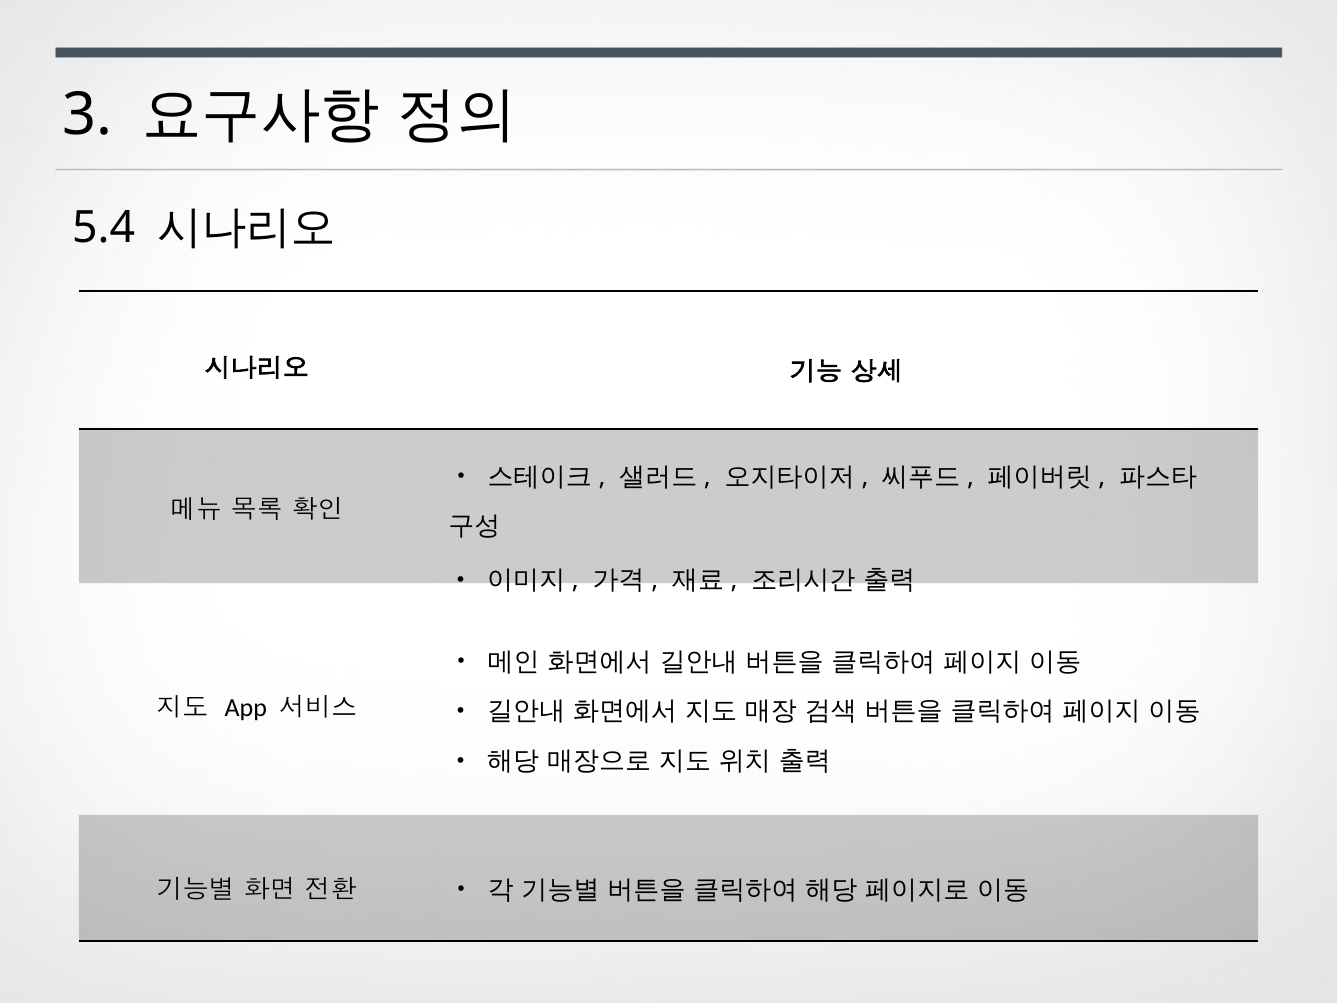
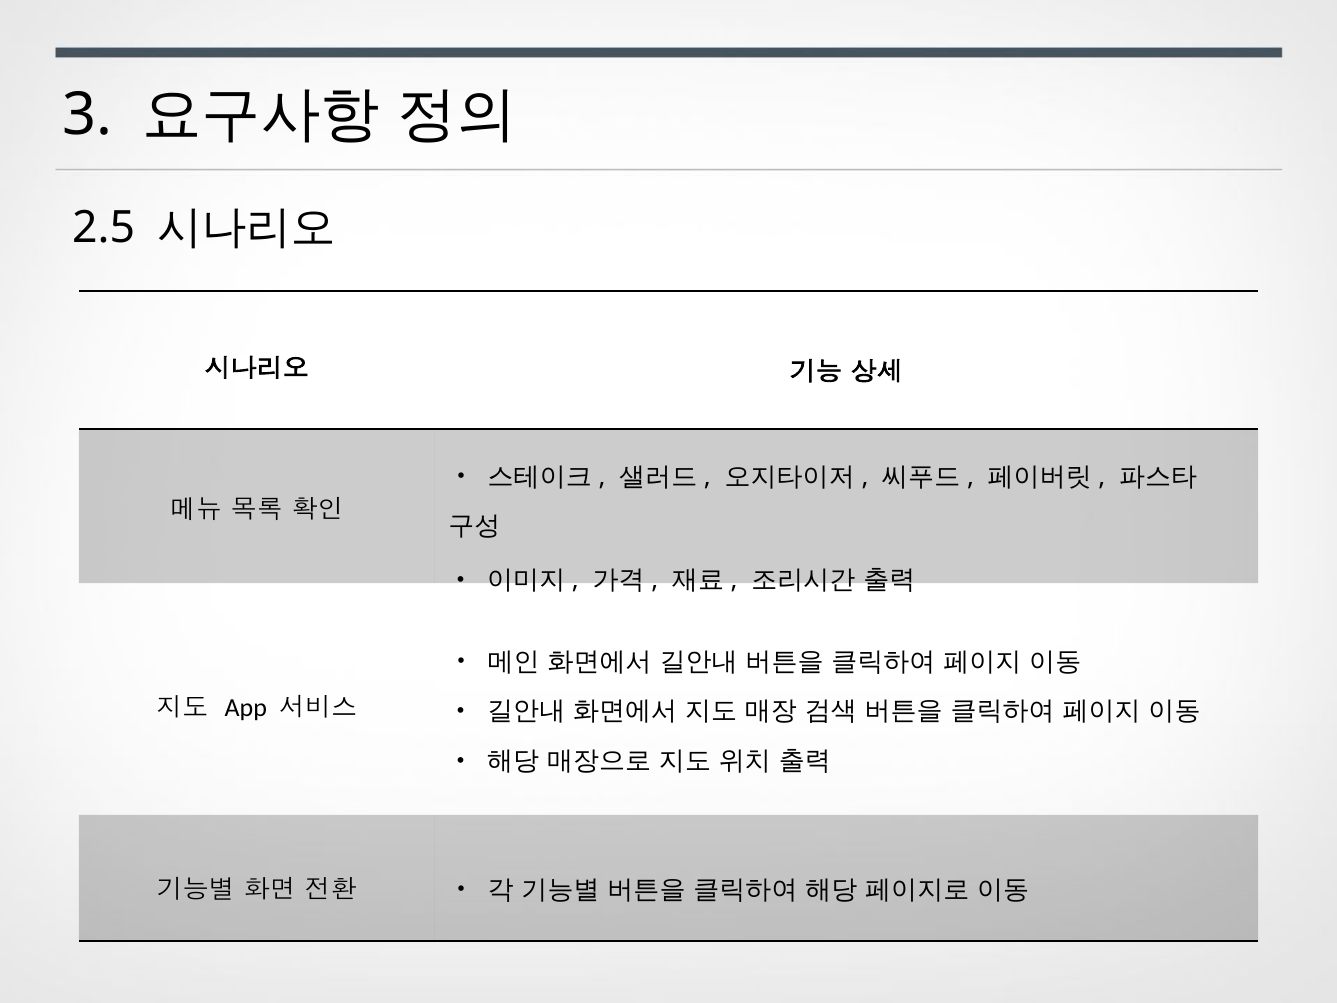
5.4: 5.4 -> 2.5 (104, 228)
